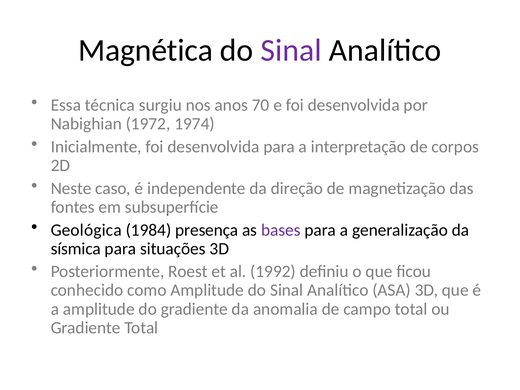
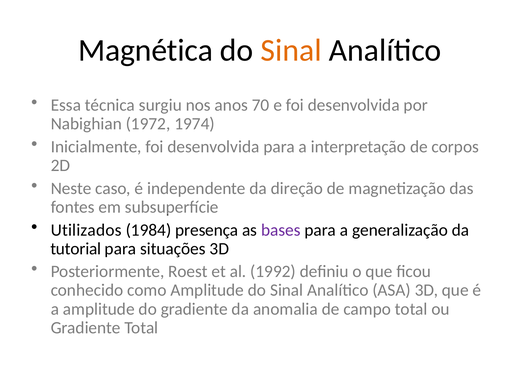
Sinal colour: purple -> orange (291, 50)
Geológica: Geológica -> Utilizados (86, 230)
sísmica: sísmica -> tutorial (76, 249)
